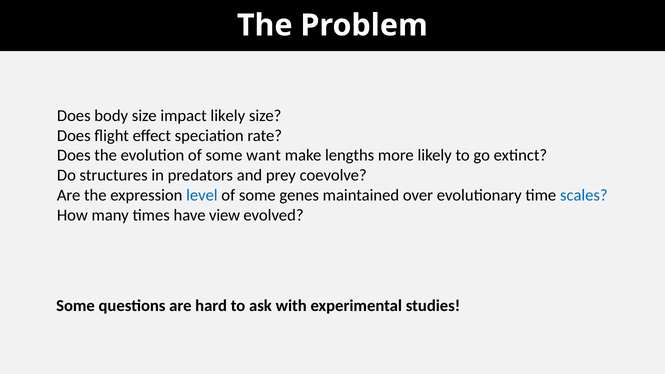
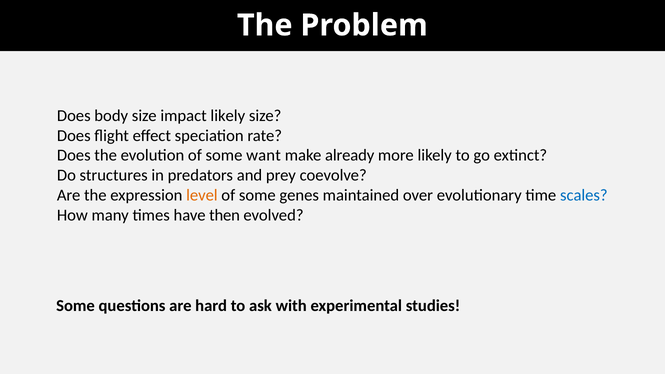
lengths: lengths -> already (350, 155)
level colour: blue -> orange (202, 195)
view: view -> then (225, 215)
